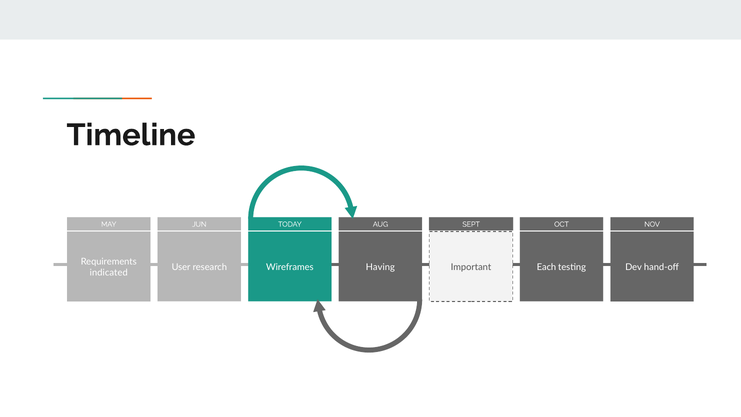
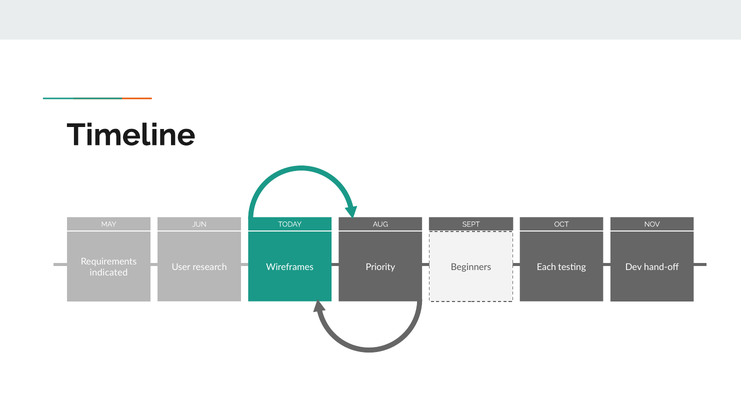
Having: Having -> Priority (380, 267)
Important: Important -> Beginners (471, 267)
